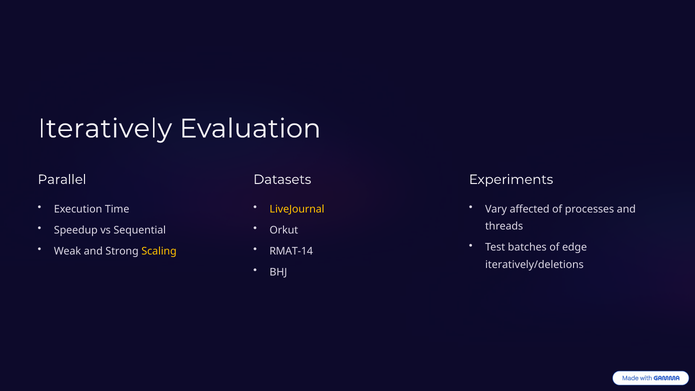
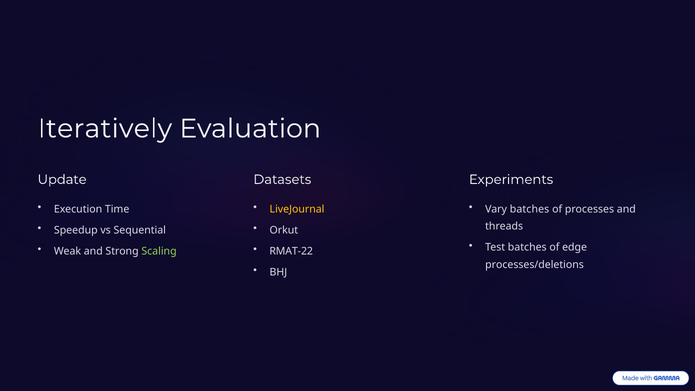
Parallel: Parallel -> Update (62, 179)
Vary affected: affected -> batches (530, 209)
Scaling colour: yellow -> light green (159, 251)
RMAT-14: RMAT-14 -> RMAT-22 (291, 251)
iteratively/deletions: iteratively/deletions -> processes/deletions (535, 265)
